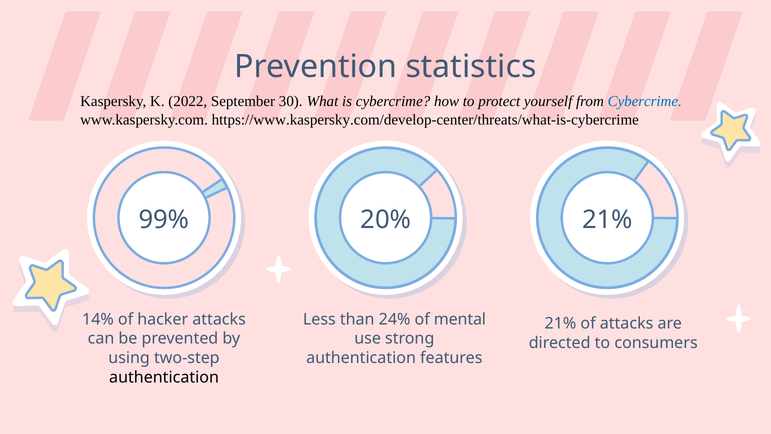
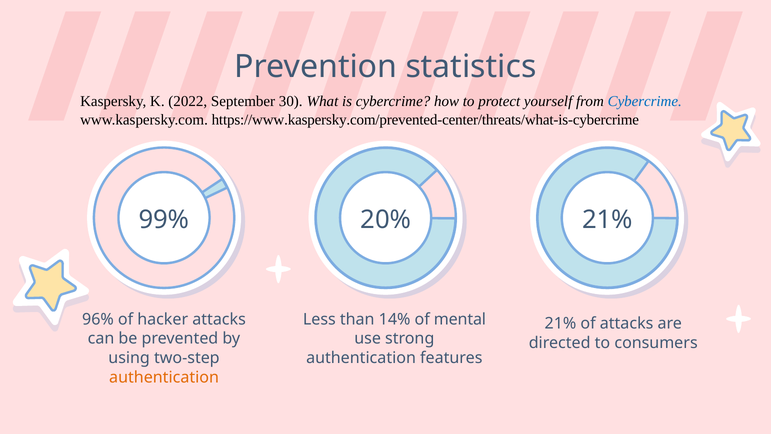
https://www.kaspersky.com/develop-center/threats/what-is-cybercrime: https://www.kaspersky.com/develop-center/threats/what-is-cybercrime -> https://www.kaspersky.com/prevented-center/threats/what-is-cybercrime (425, 119)
14%: 14% -> 96% (98, 319)
24%: 24% -> 14% (395, 319)
authentication colour: black -> orange (164, 377)
